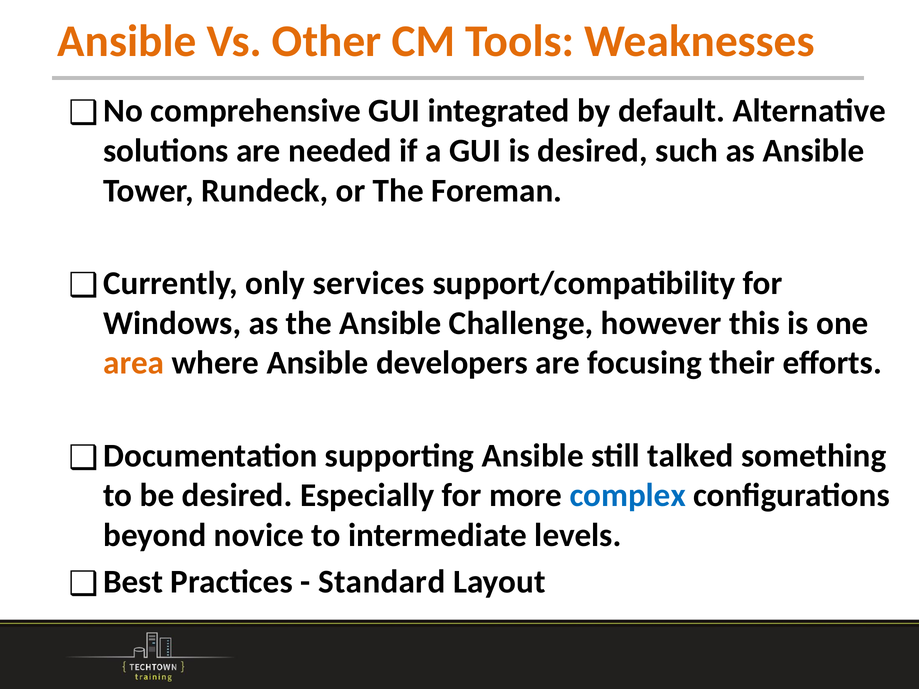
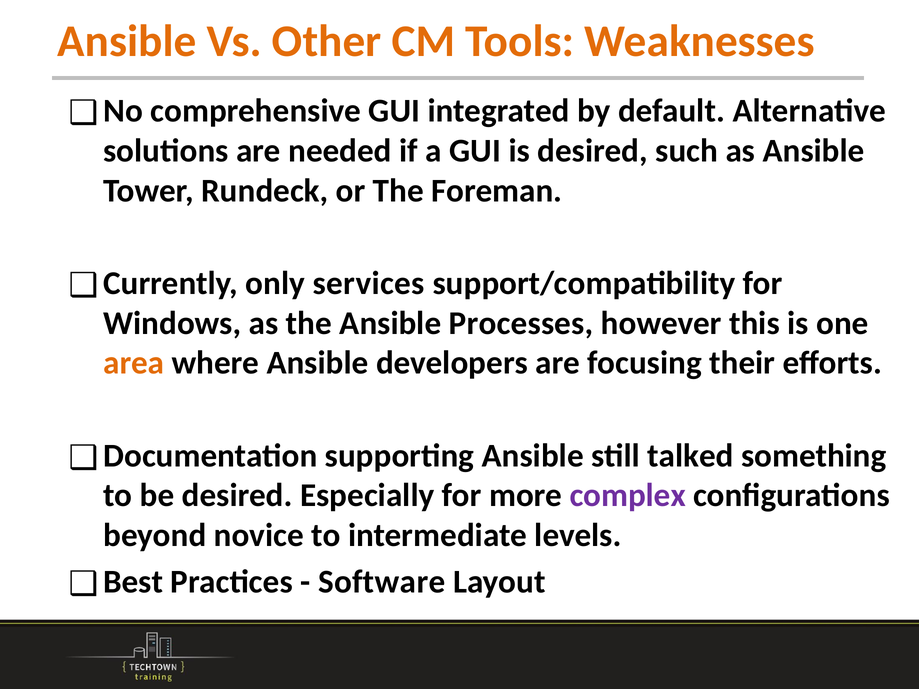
Challenge: Challenge -> Processes (521, 323)
complex colour: blue -> purple (628, 496)
Standard: Standard -> Software (382, 582)
